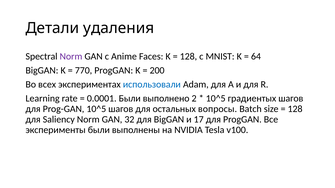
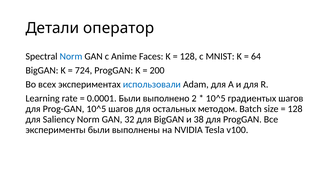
удаления: удаления -> оператор (119, 28)
Norm colour: purple -> blue (71, 57)
770: 770 -> 724 (84, 71)
вопросы: вопросы -> методом (218, 109)
17: 17 -> 38 (199, 120)
